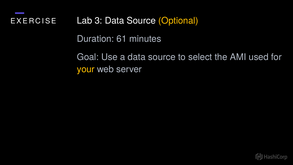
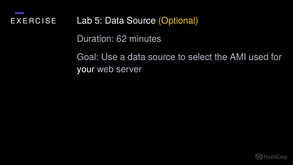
3: 3 -> 5 (99, 21)
61: 61 -> 62 (122, 39)
your colour: yellow -> white (86, 69)
